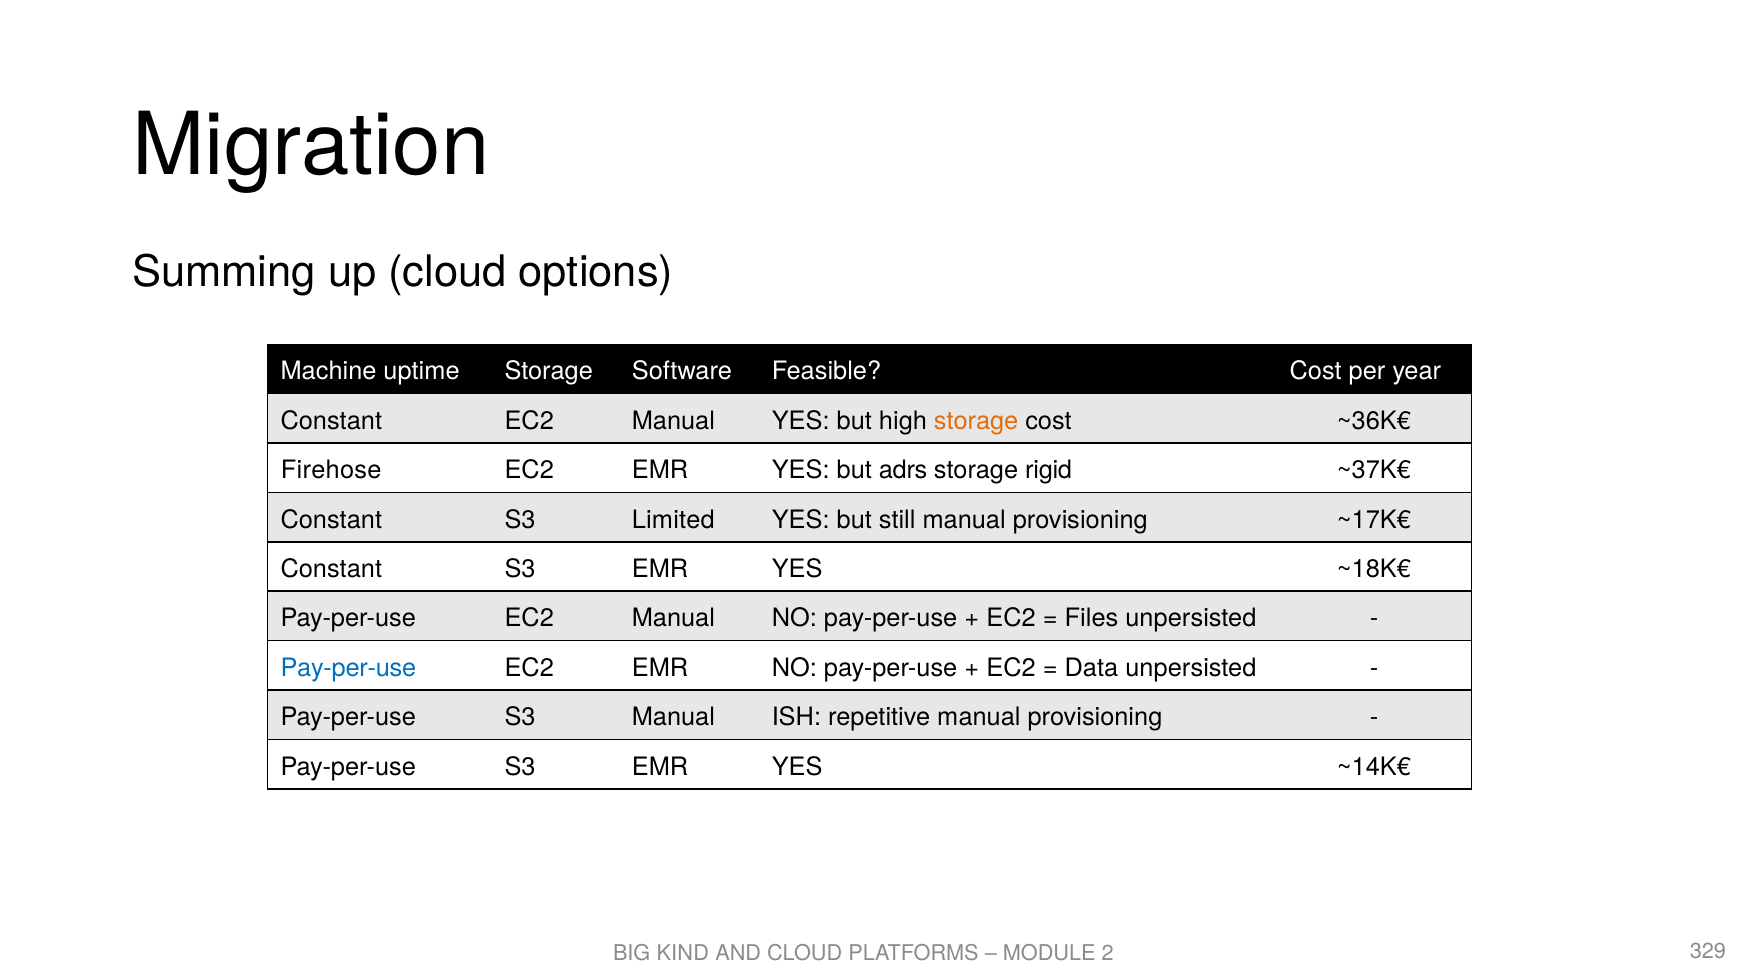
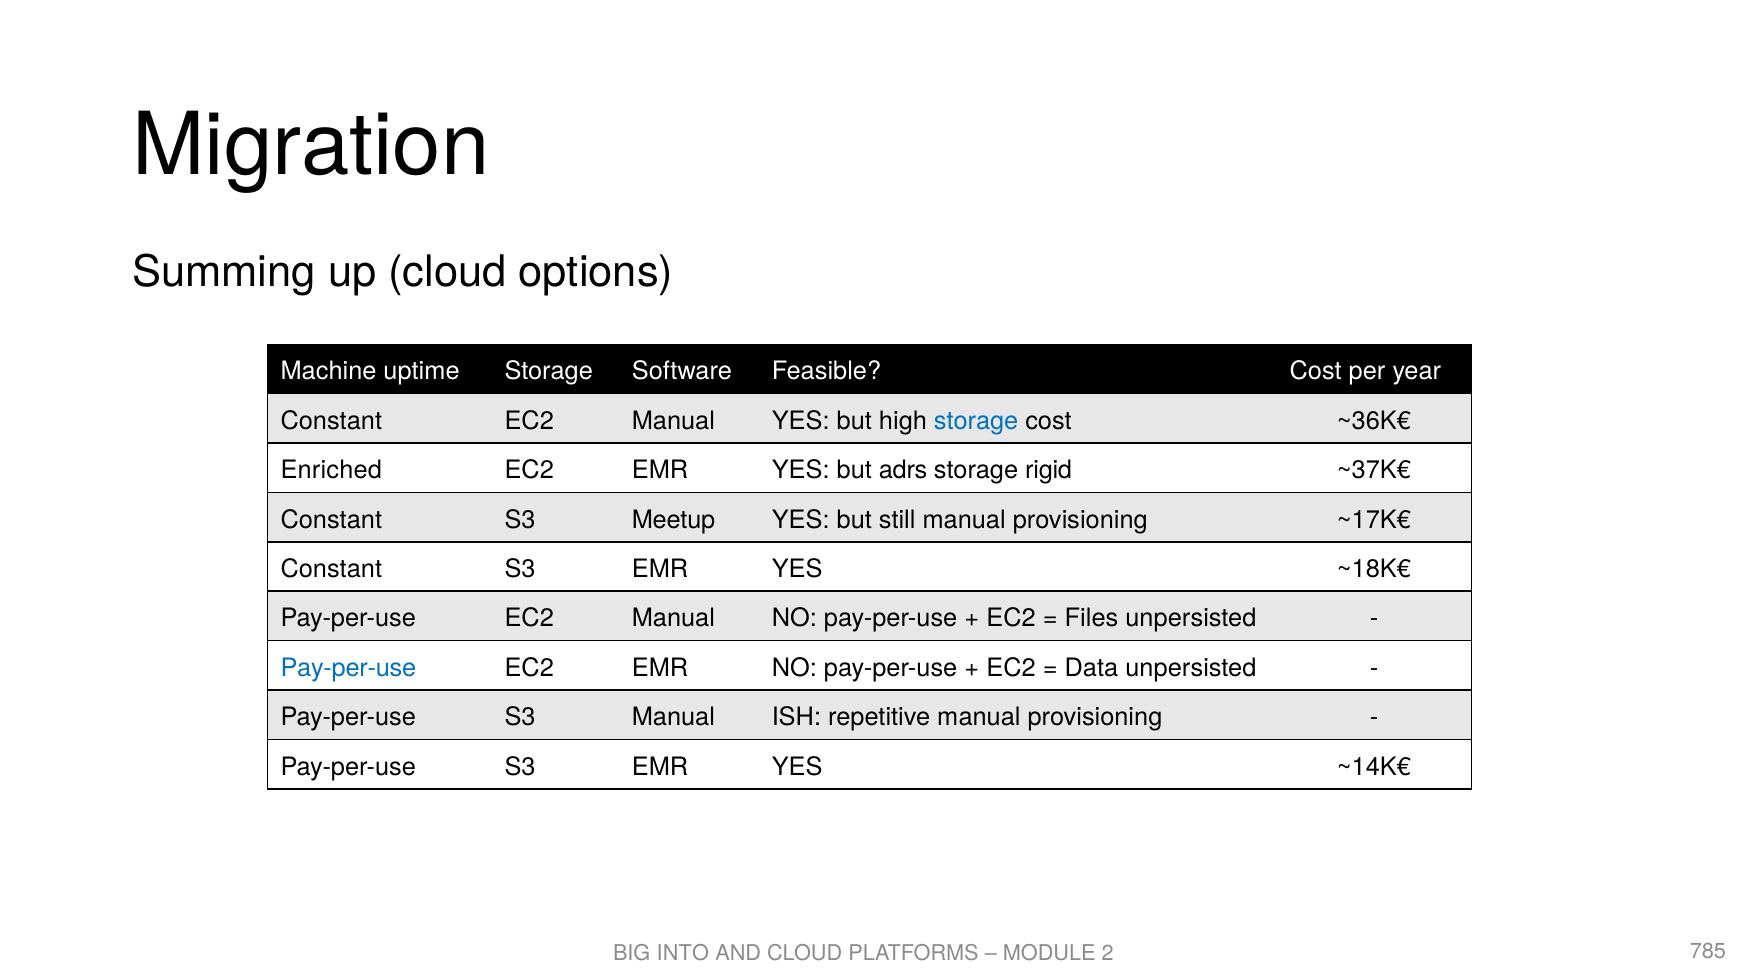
storage colour: orange -> blue (976, 421)
Firehose: Firehose -> Enriched (331, 470)
Limited: Limited -> Meetup (674, 520)
KIND: KIND -> INTO (683, 954)
329: 329 -> 785 (1708, 951)
